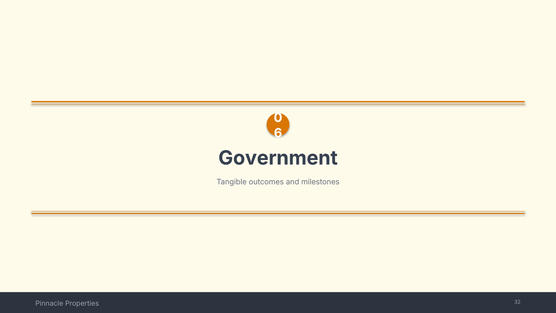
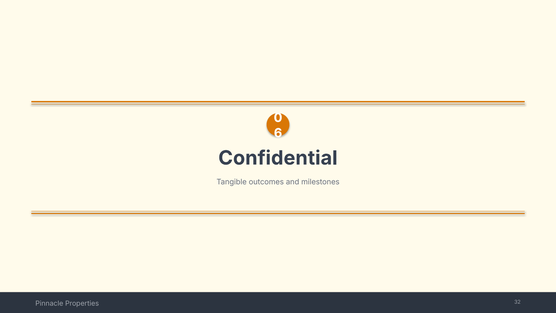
Government: Government -> Confidential (278, 158)
